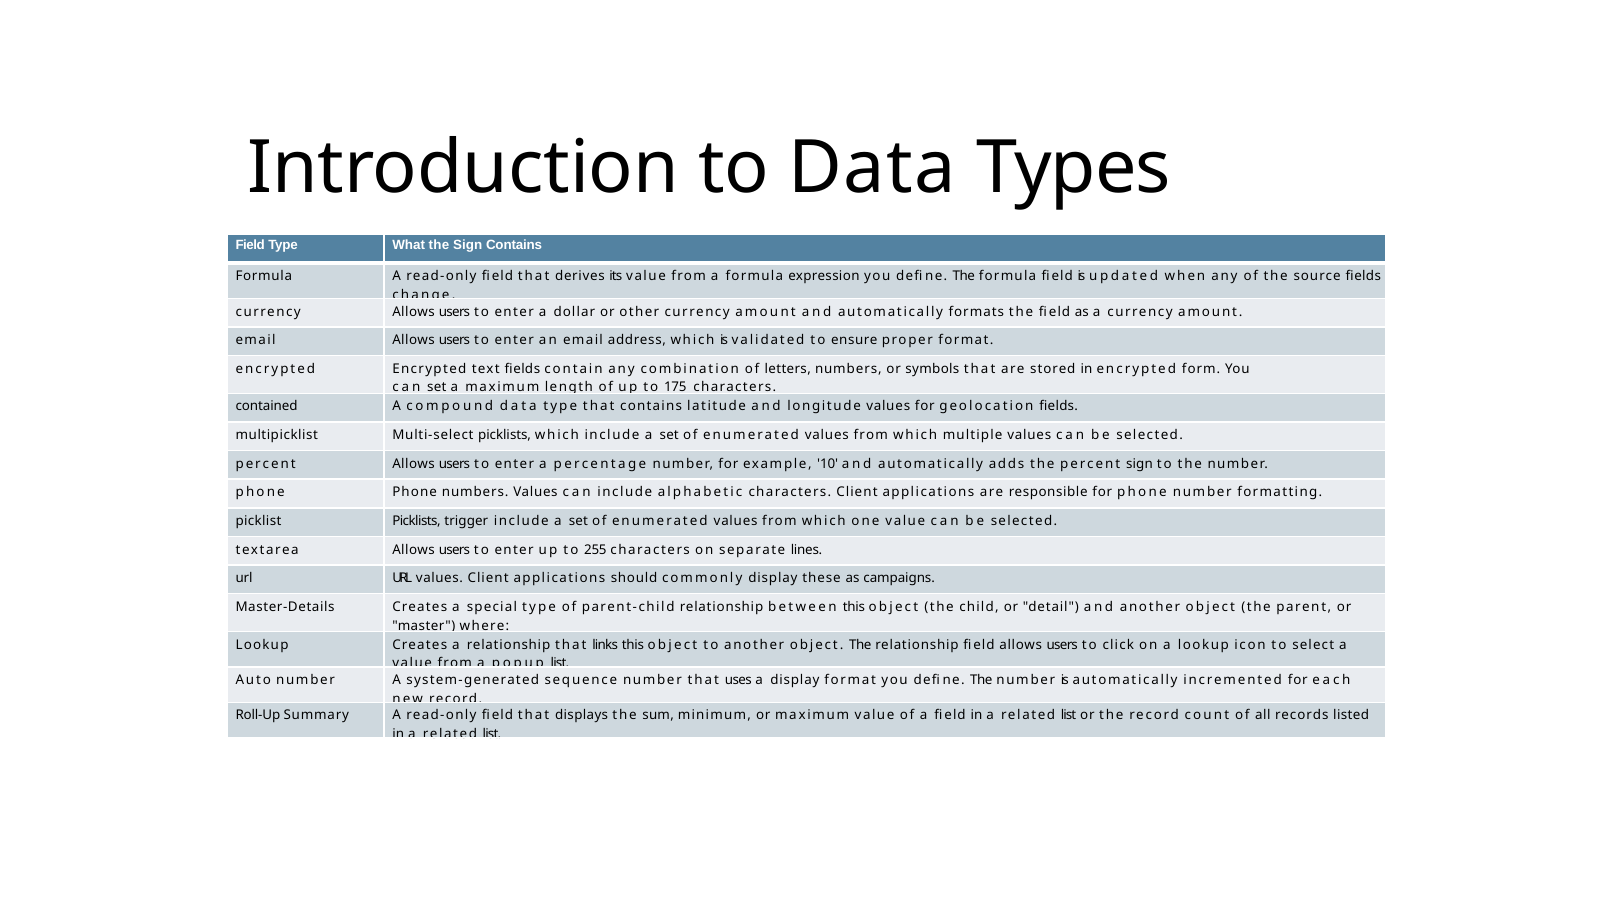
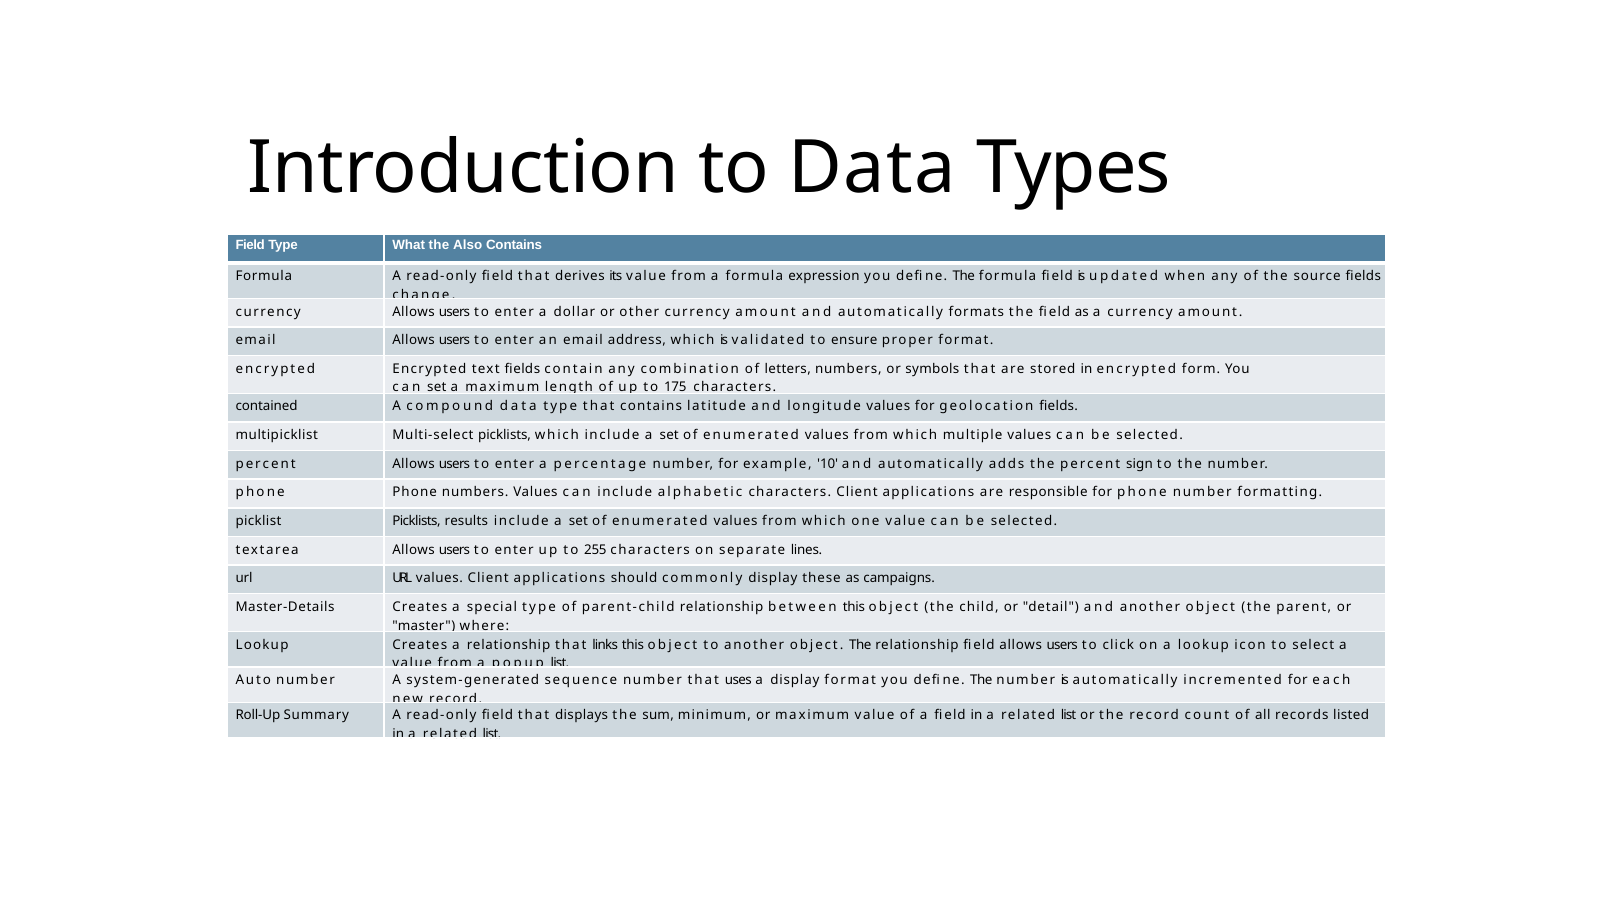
the Sign: Sign -> Also (468, 245)
trigger: trigger -> results (466, 521)
